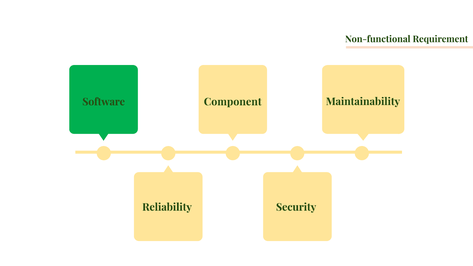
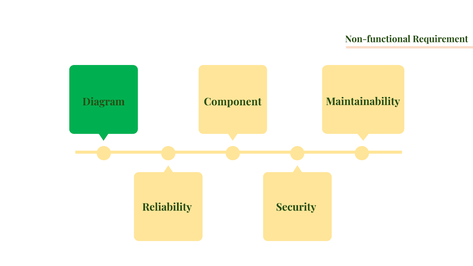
Software: Software -> Diagram (104, 102)
